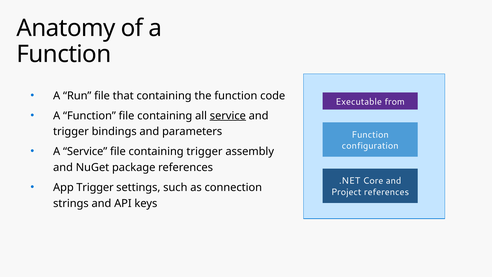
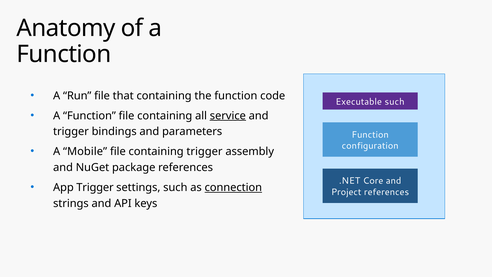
Executable from: from -> such (395, 102)
A Service: Service -> Mobile (85, 151)
connection underline: none -> present (233, 187)
